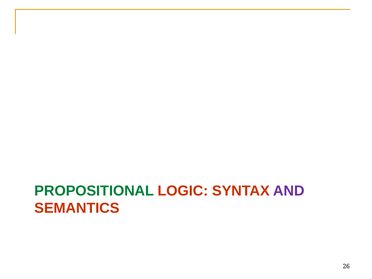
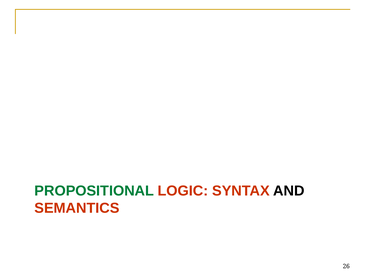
AND colour: purple -> black (289, 191)
